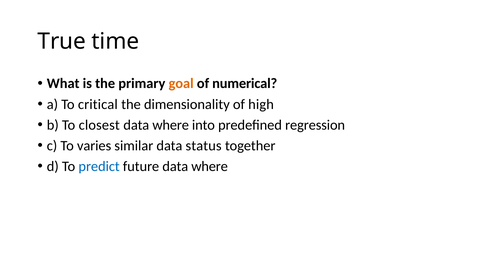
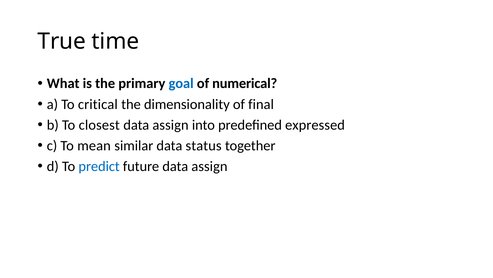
goal colour: orange -> blue (181, 83)
high: high -> final (261, 104)
where: where -> assign (171, 125)
regression: regression -> expressed (315, 125)
varies: varies -> mean (94, 145)
future data where: where -> assign (209, 166)
